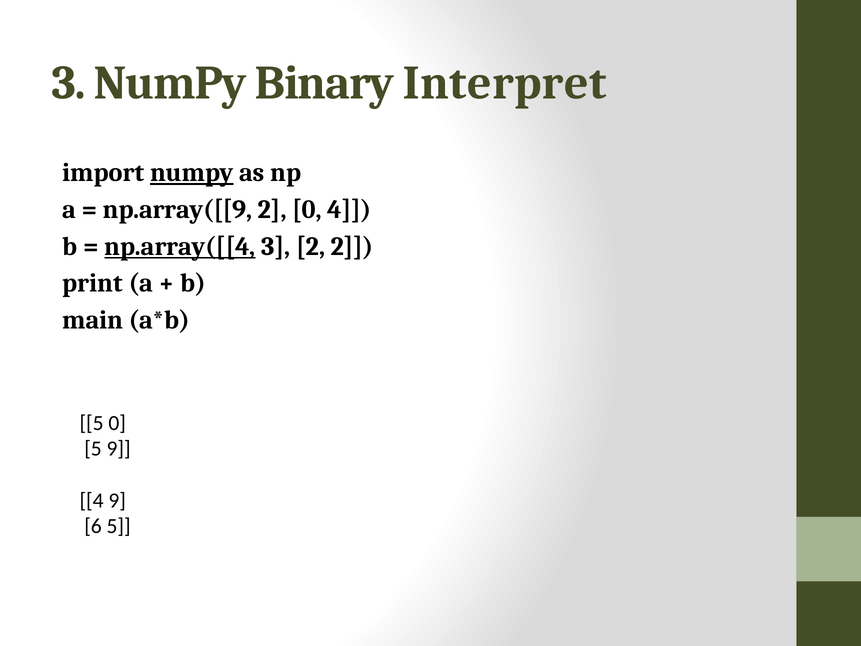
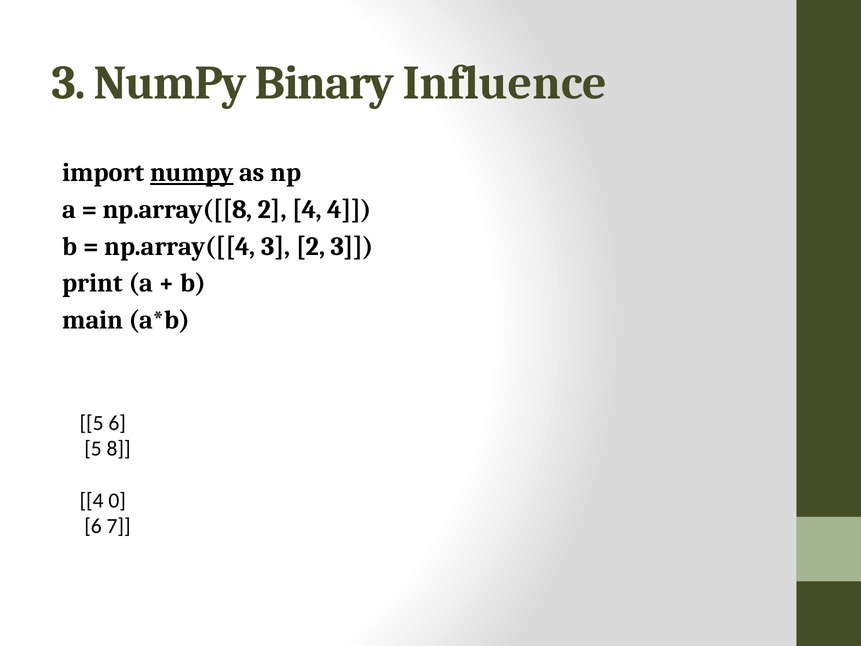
Interpret: Interpret -> Influence (505, 83)
np.array([[9: np.array([[9 -> np.array([[8 (178, 209)
2 0: 0 -> 4 (307, 209)
np.array([[4 underline: present -> none (180, 246)
2 2: 2 -> 3 (352, 246)
5 0: 0 -> 6 (117, 423)
5 9: 9 -> 8 (119, 449)
4 9: 9 -> 0 (117, 500)
6 5: 5 -> 7 (119, 526)
